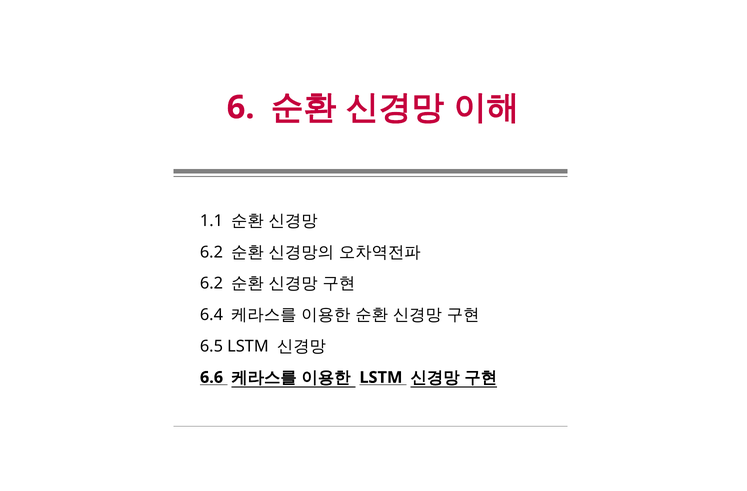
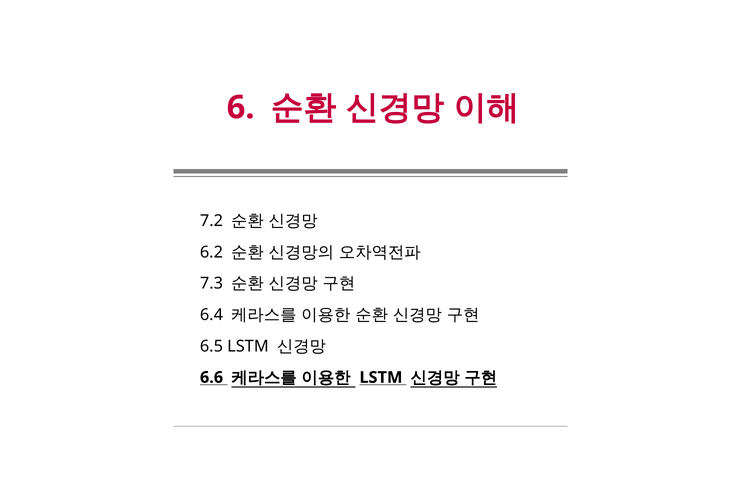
1.1: 1.1 -> 7.2 (211, 221)
6.2: 6.2 -> 7.3 (211, 283)
